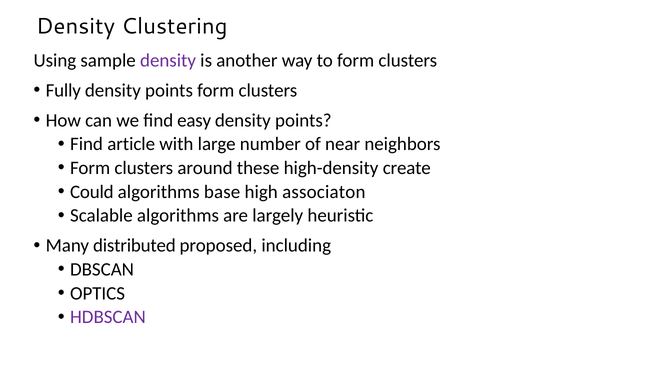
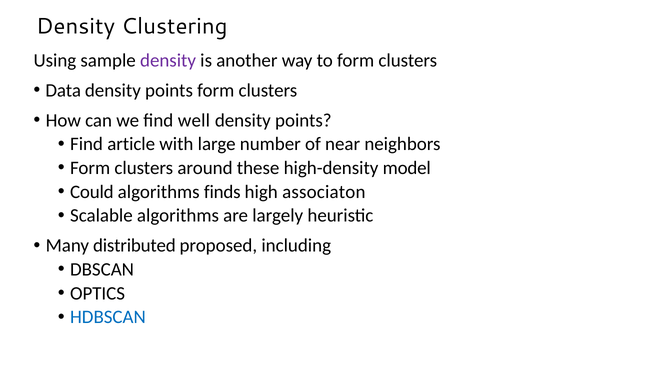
Fully: Fully -> Data (63, 90)
easy: easy -> well (194, 120)
create: create -> model (407, 168)
base: base -> finds (222, 192)
HDBSCAN colour: purple -> blue (108, 317)
